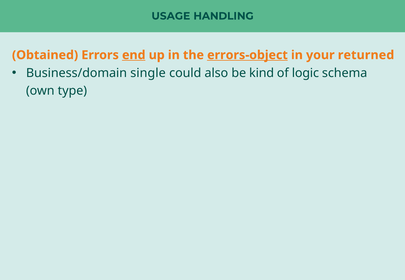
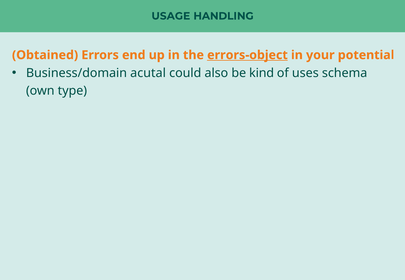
end underline: present -> none (134, 55)
returned: returned -> potential (366, 55)
single: single -> acutal (148, 73)
logic: logic -> uses (305, 73)
